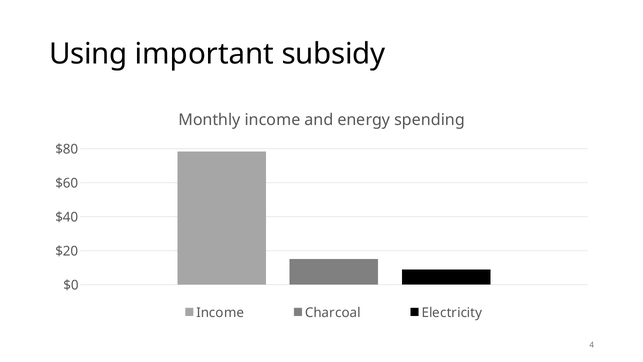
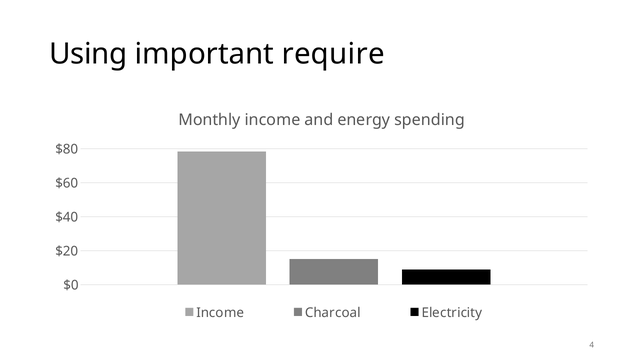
subsidy: subsidy -> require (333, 54)
